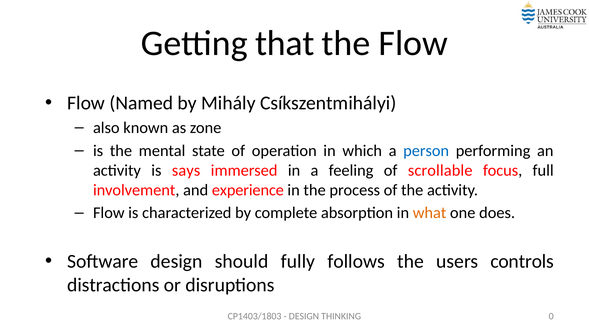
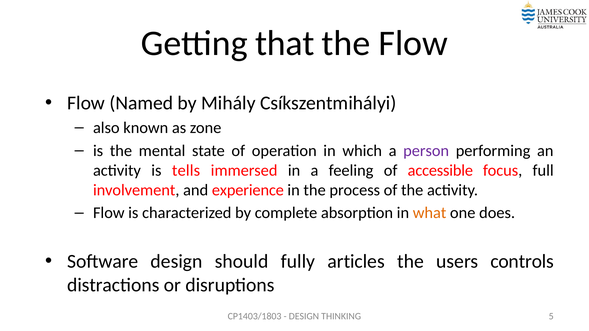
person colour: blue -> purple (426, 151)
says: says -> tells (186, 170)
scrollable: scrollable -> accessible (440, 170)
follows: follows -> articles (356, 262)
0: 0 -> 5 (551, 316)
